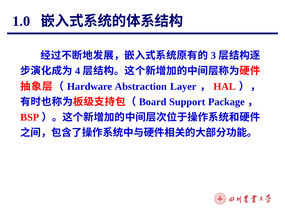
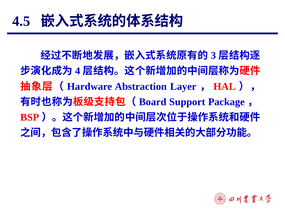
1.0: 1.0 -> 4.5 (21, 21)
